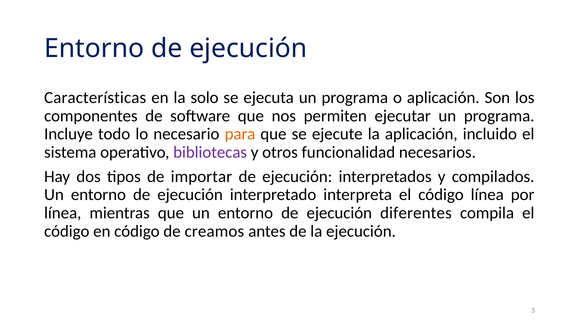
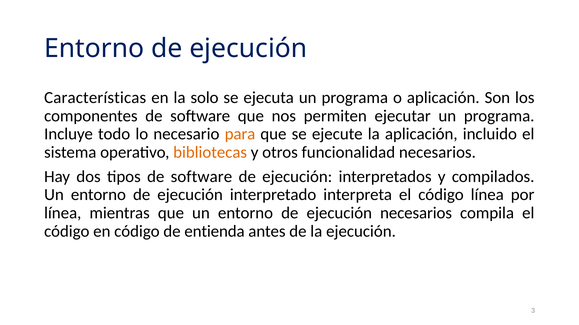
bibliotecas colour: purple -> orange (210, 153)
tipos de importar: importar -> software (201, 177)
ejecución diferentes: diferentes -> necesarios (416, 213)
creamos: creamos -> entienda (215, 232)
